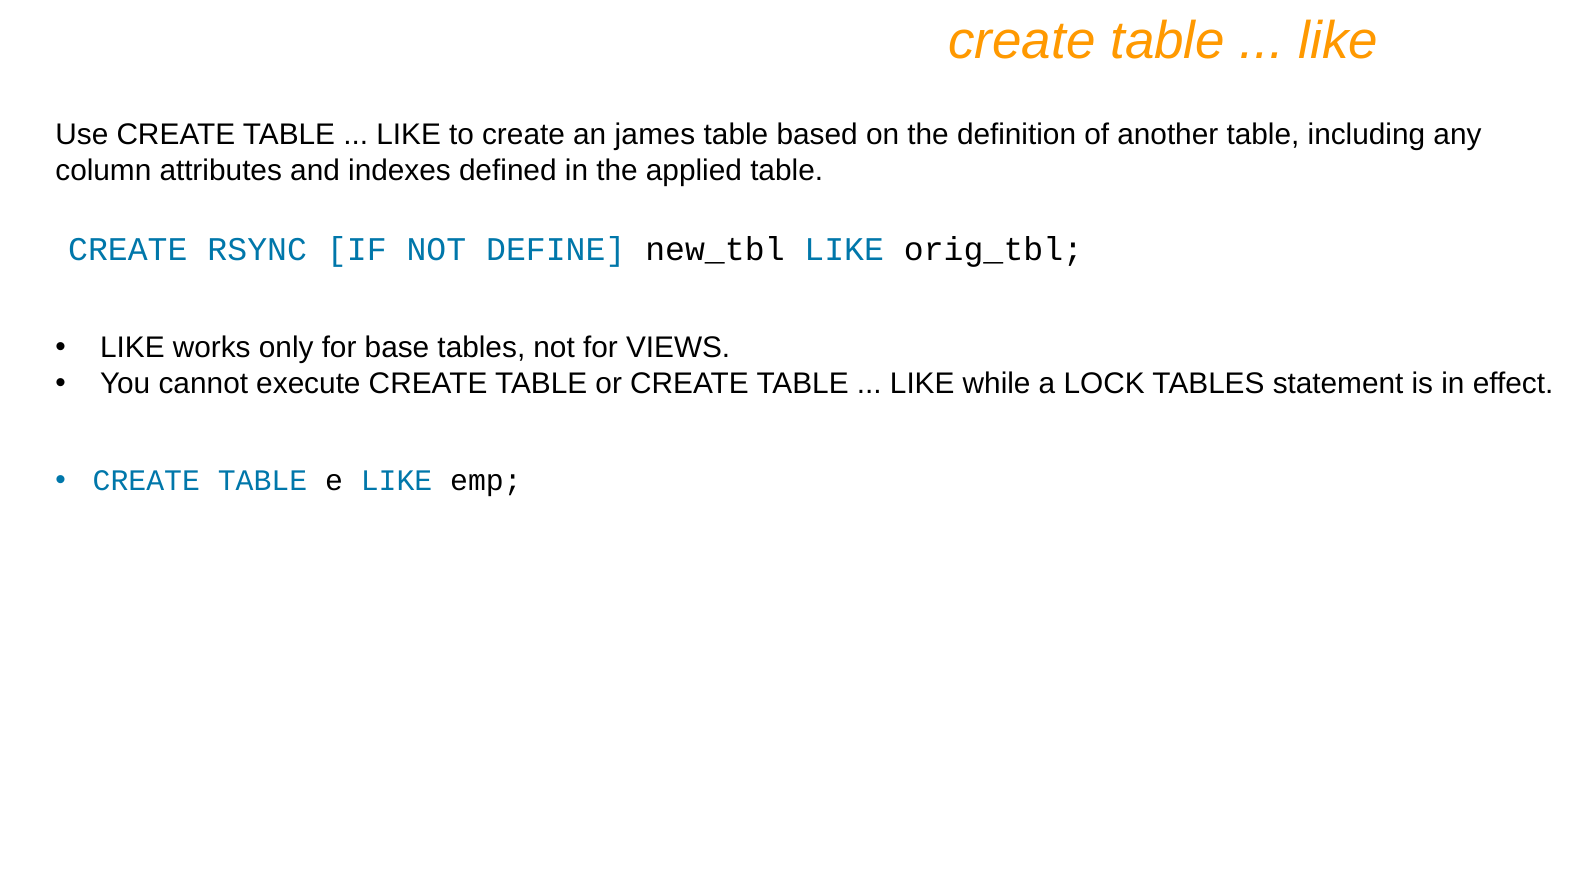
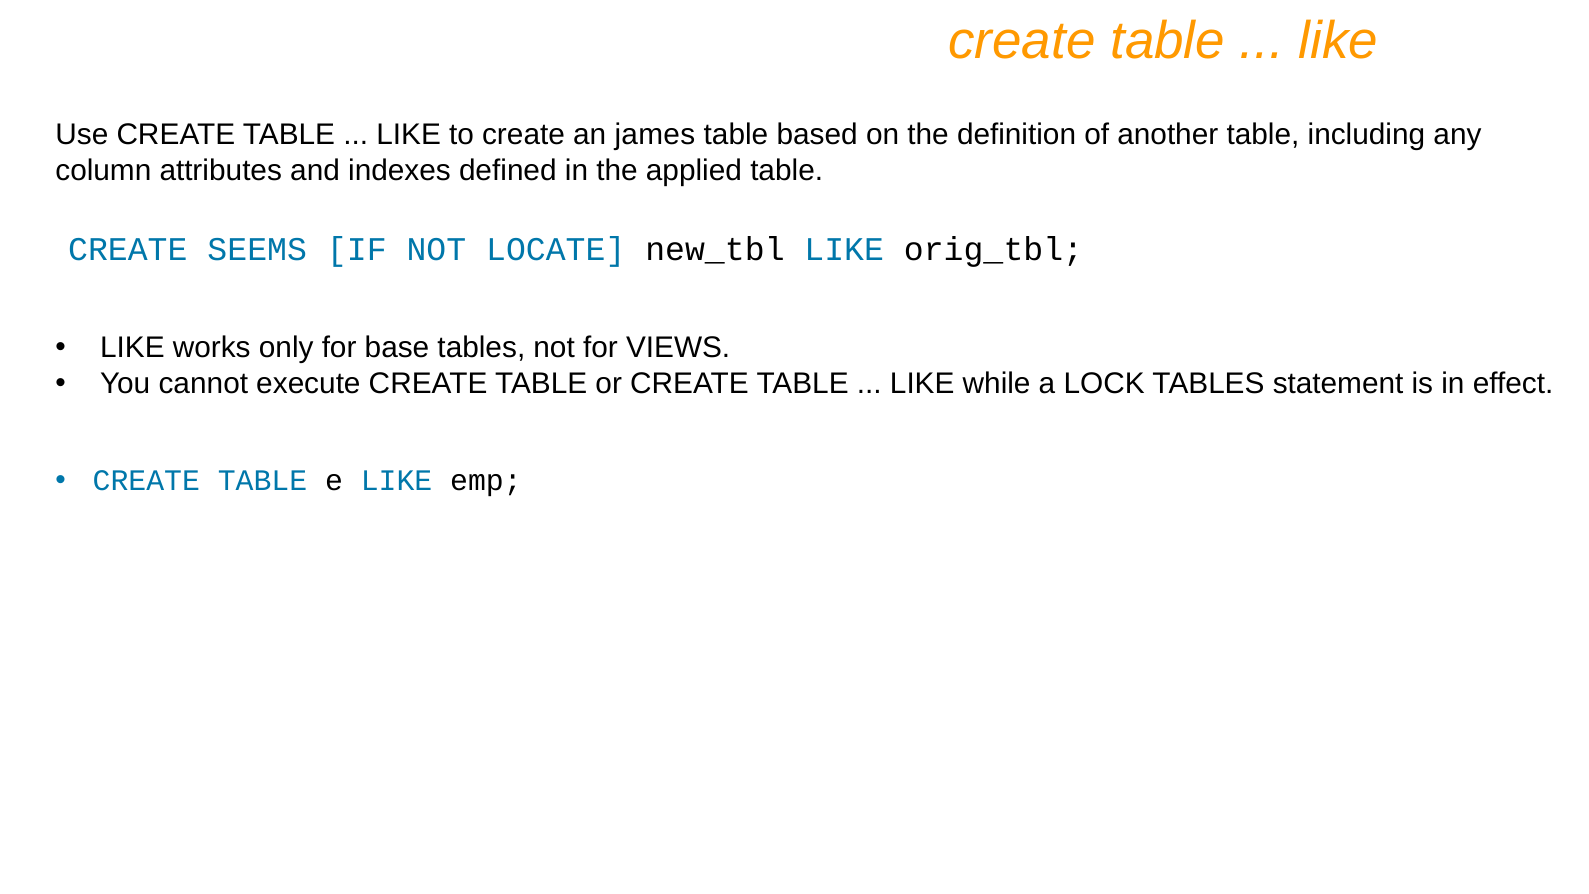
RSYNC: RSYNC -> SEEMS (257, 250)
DEFINE: DEFINE -> LOCATE (556, 250)
